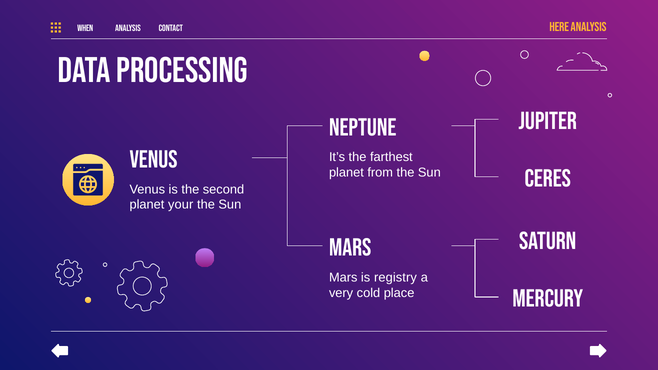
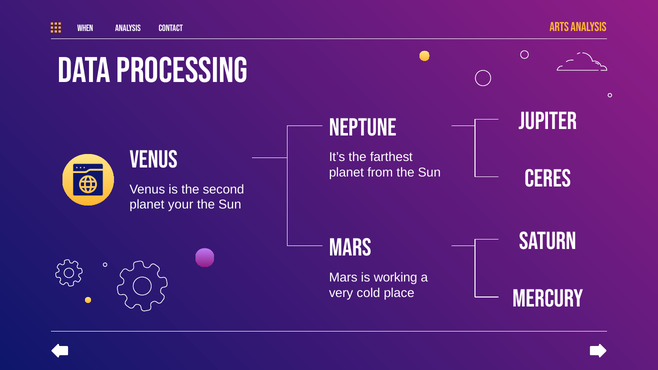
Here: Here -> Arts (559, 27)
registry: registry -> working (396, 278)
